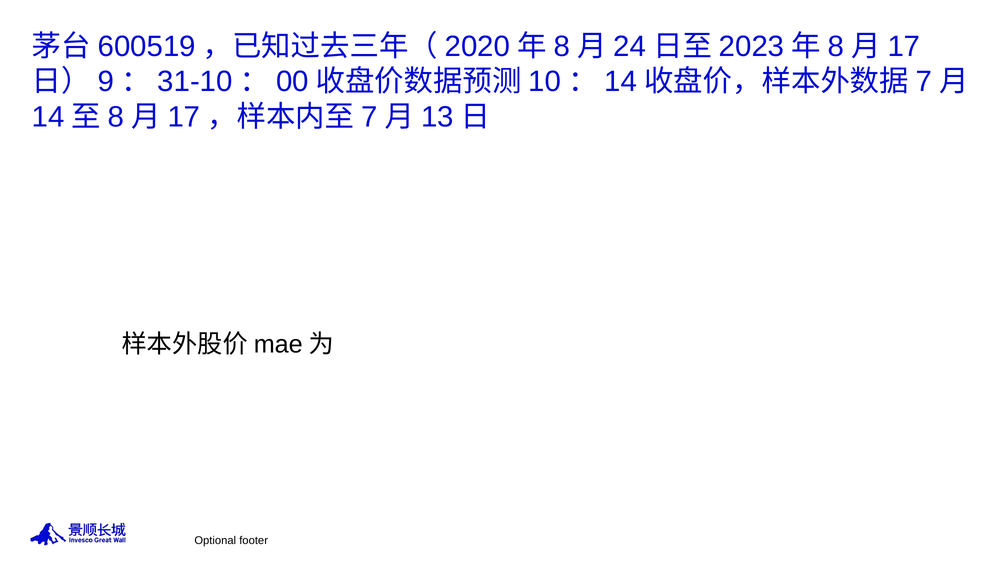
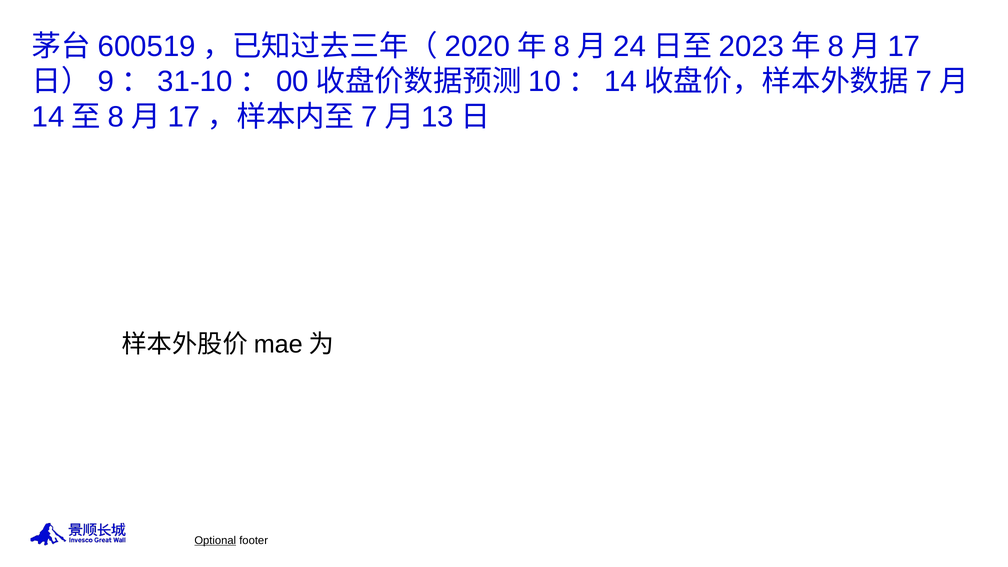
Optional underline: none -> present (215, 541)
